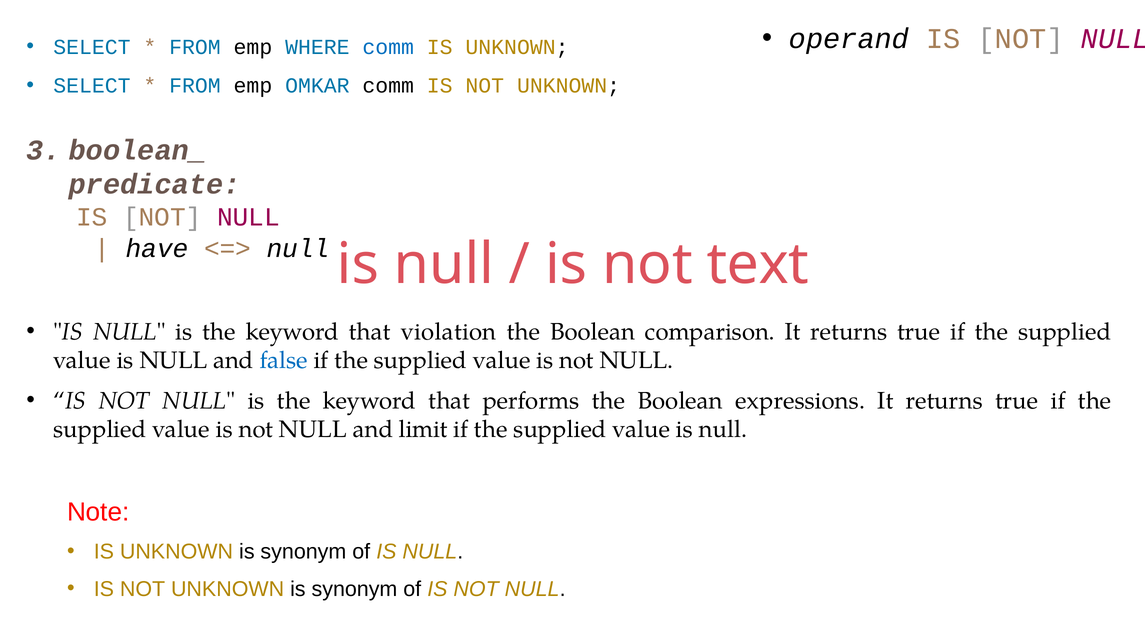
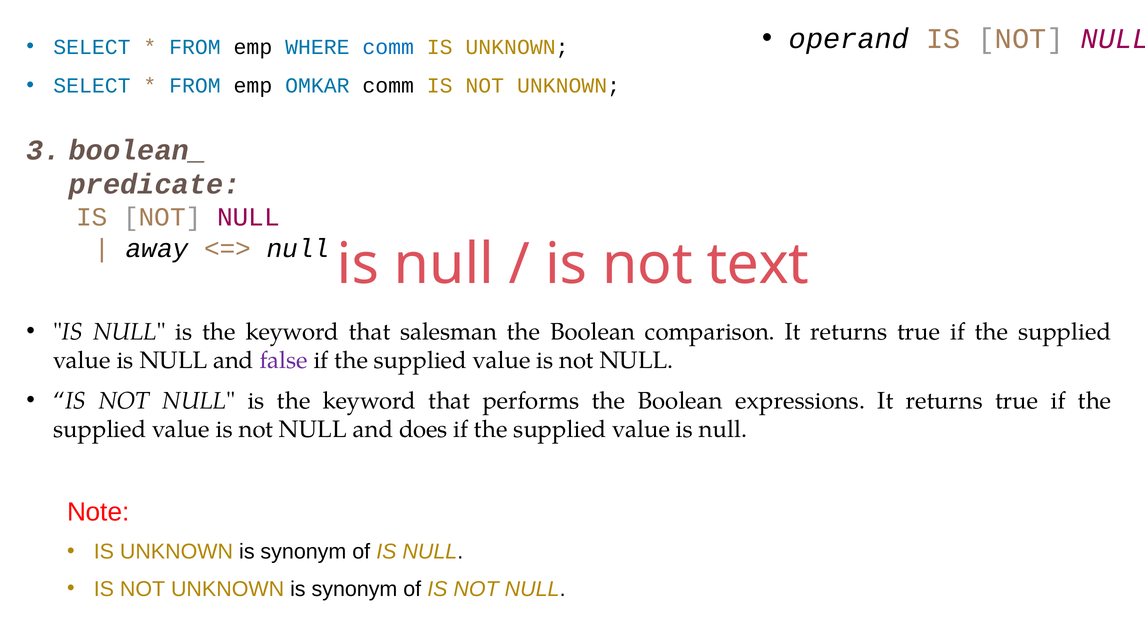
have: have -> away (157, 249)
violation: violation -> salesman (449, 332)
false colour: blue -> purple (284, 361)
limit: limit -> does (423, 429)
